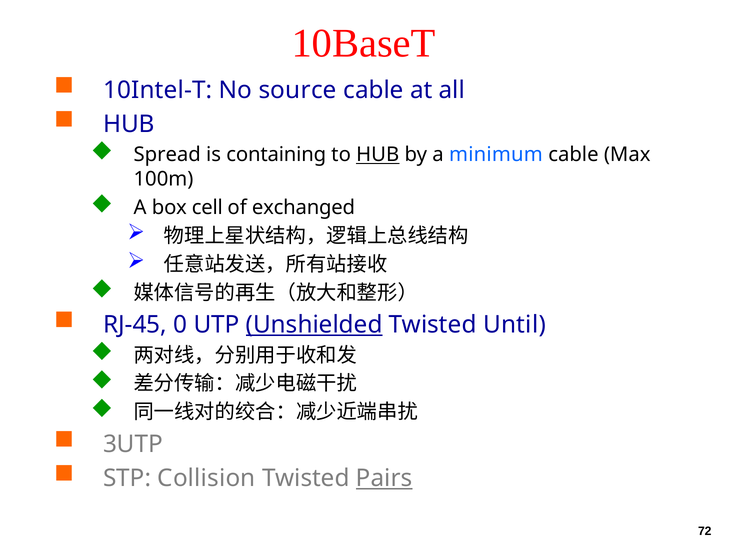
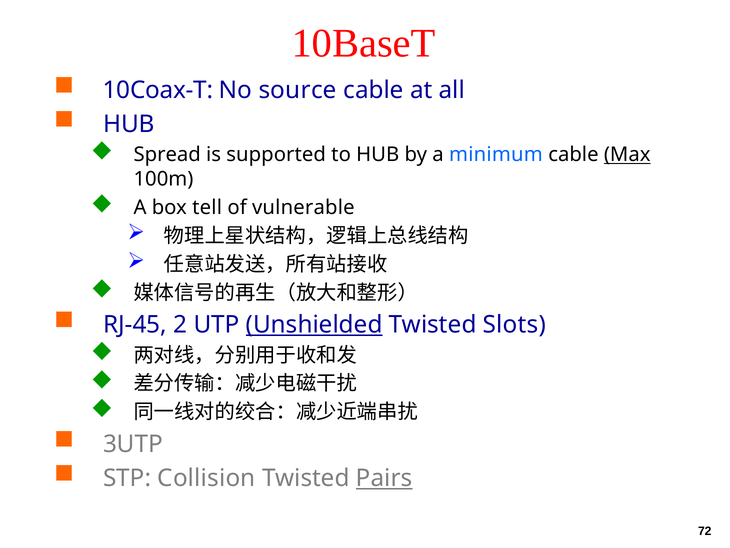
10Intel-T: 10Intel-T -> 10Coax-T (158, 90)
containing: containing -> supported (276, 155)
HUB underline: present -> none (378, 155)
Max underline: none -> present (627, 155)
cell: cell -> tell (207, 207)
exchanged: exchanged -> vulnerable (303, 207)
0: 0 -> 2 (180, 324)
Until: Until -> Slots (514, 324)
